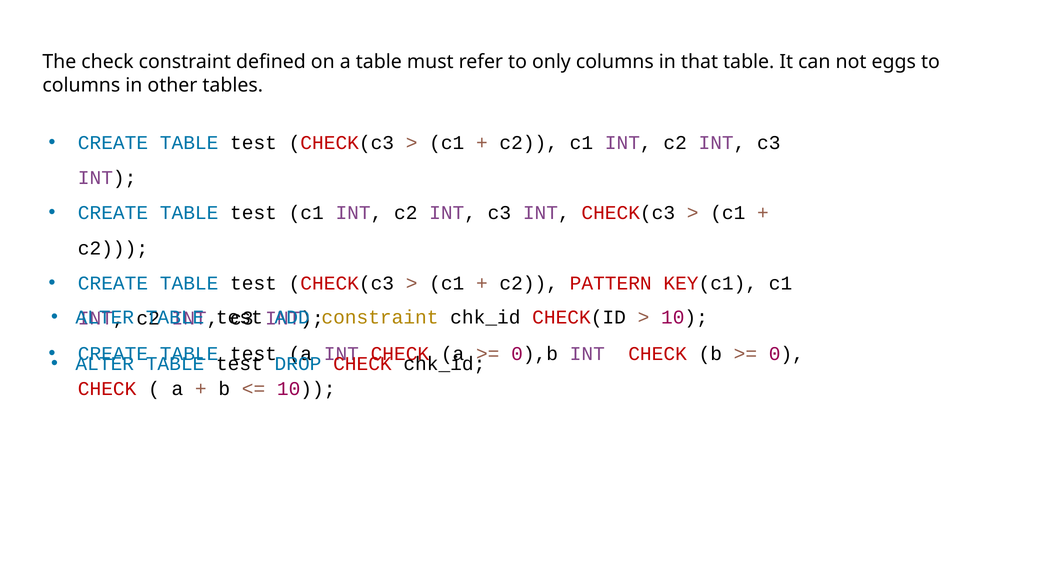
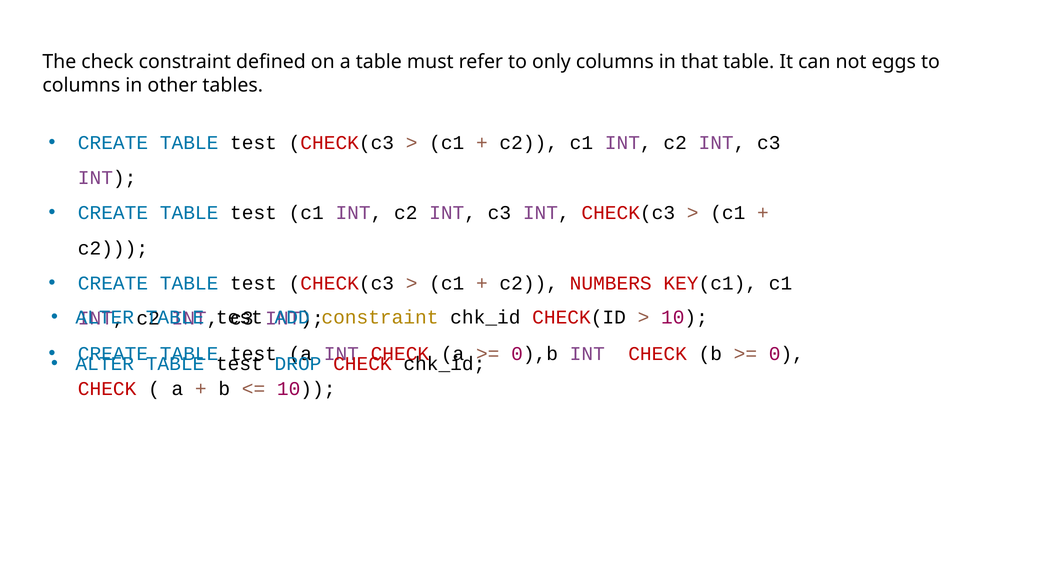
PATTERN: PATTERN -> NUMBERS (611, 283)
